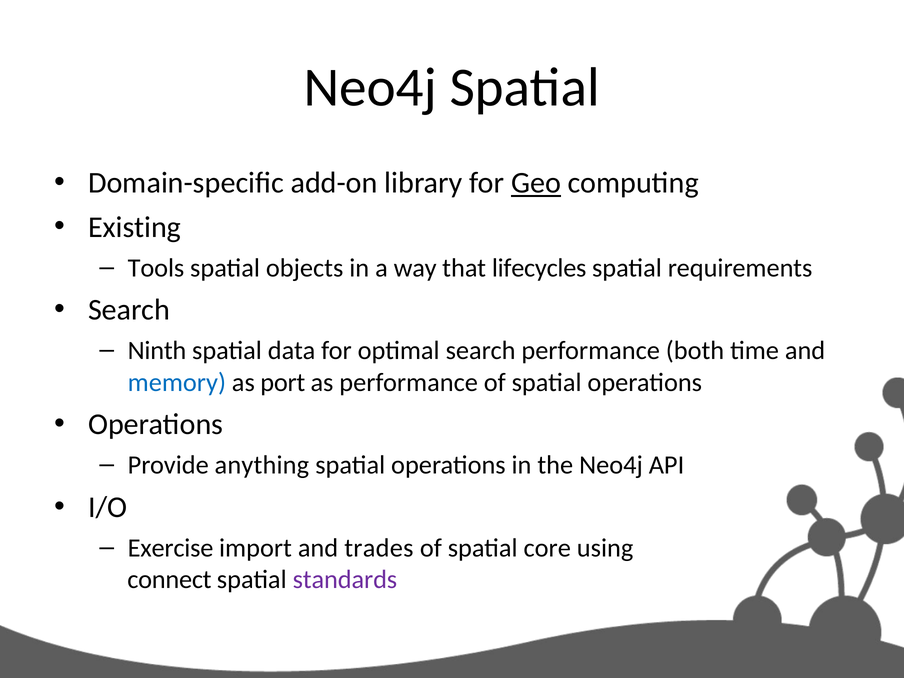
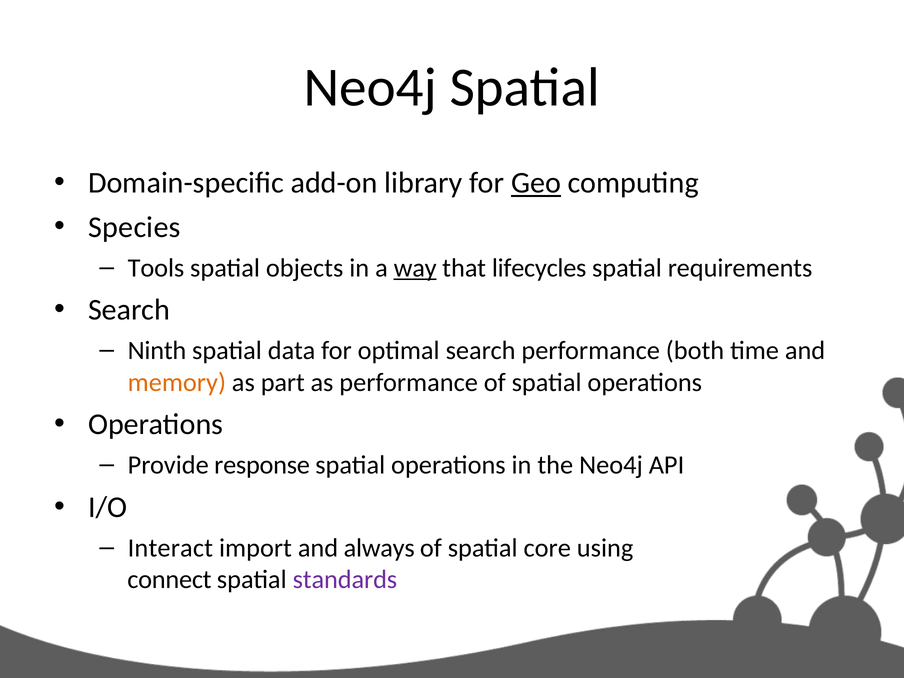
Existing: Existing -> Species (134, 227)
way underline: none -> present (415, 268)
memory colour: blue -> orange (177, 382)
port: port -> part (283, 382)
anything: anything -> response (262, 465)
Exercise: Exercise -> Interact (170, 548)
trades: trades -> always (379, 548)
